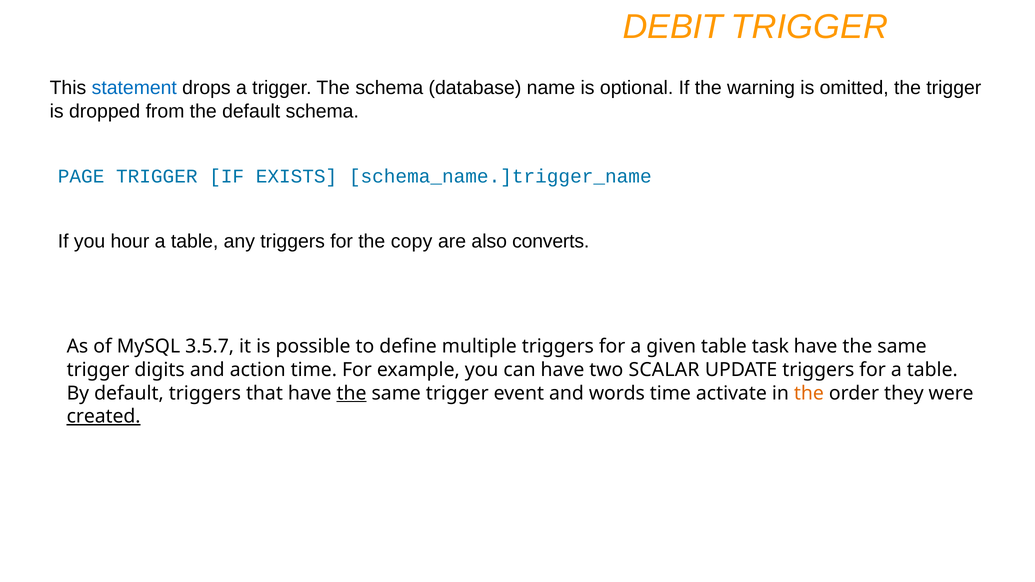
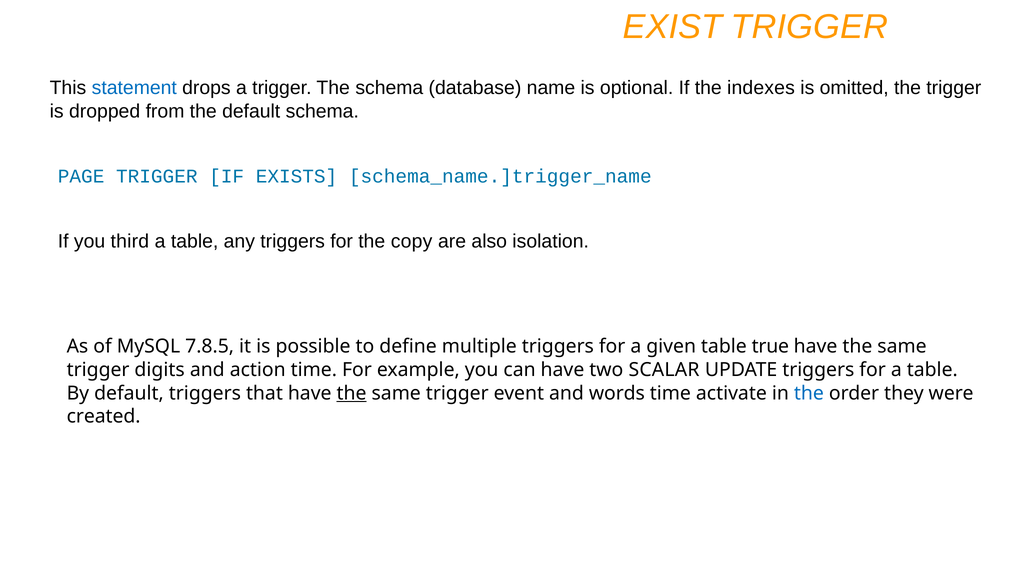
DEBIT: DEBIT -> EXIST (673, 27)
warning: warning -> indexes (761, 88)
hour: hour -> third (130, 242)
converts: converts -> isolation (551, 242)
3.5.7: 3.5.7 -> 7.8.5 (210, 347)
task: task -> true (770, 347)
the colour: orange -> blue (809, 393)
created underline: present -> none (104, 417)
